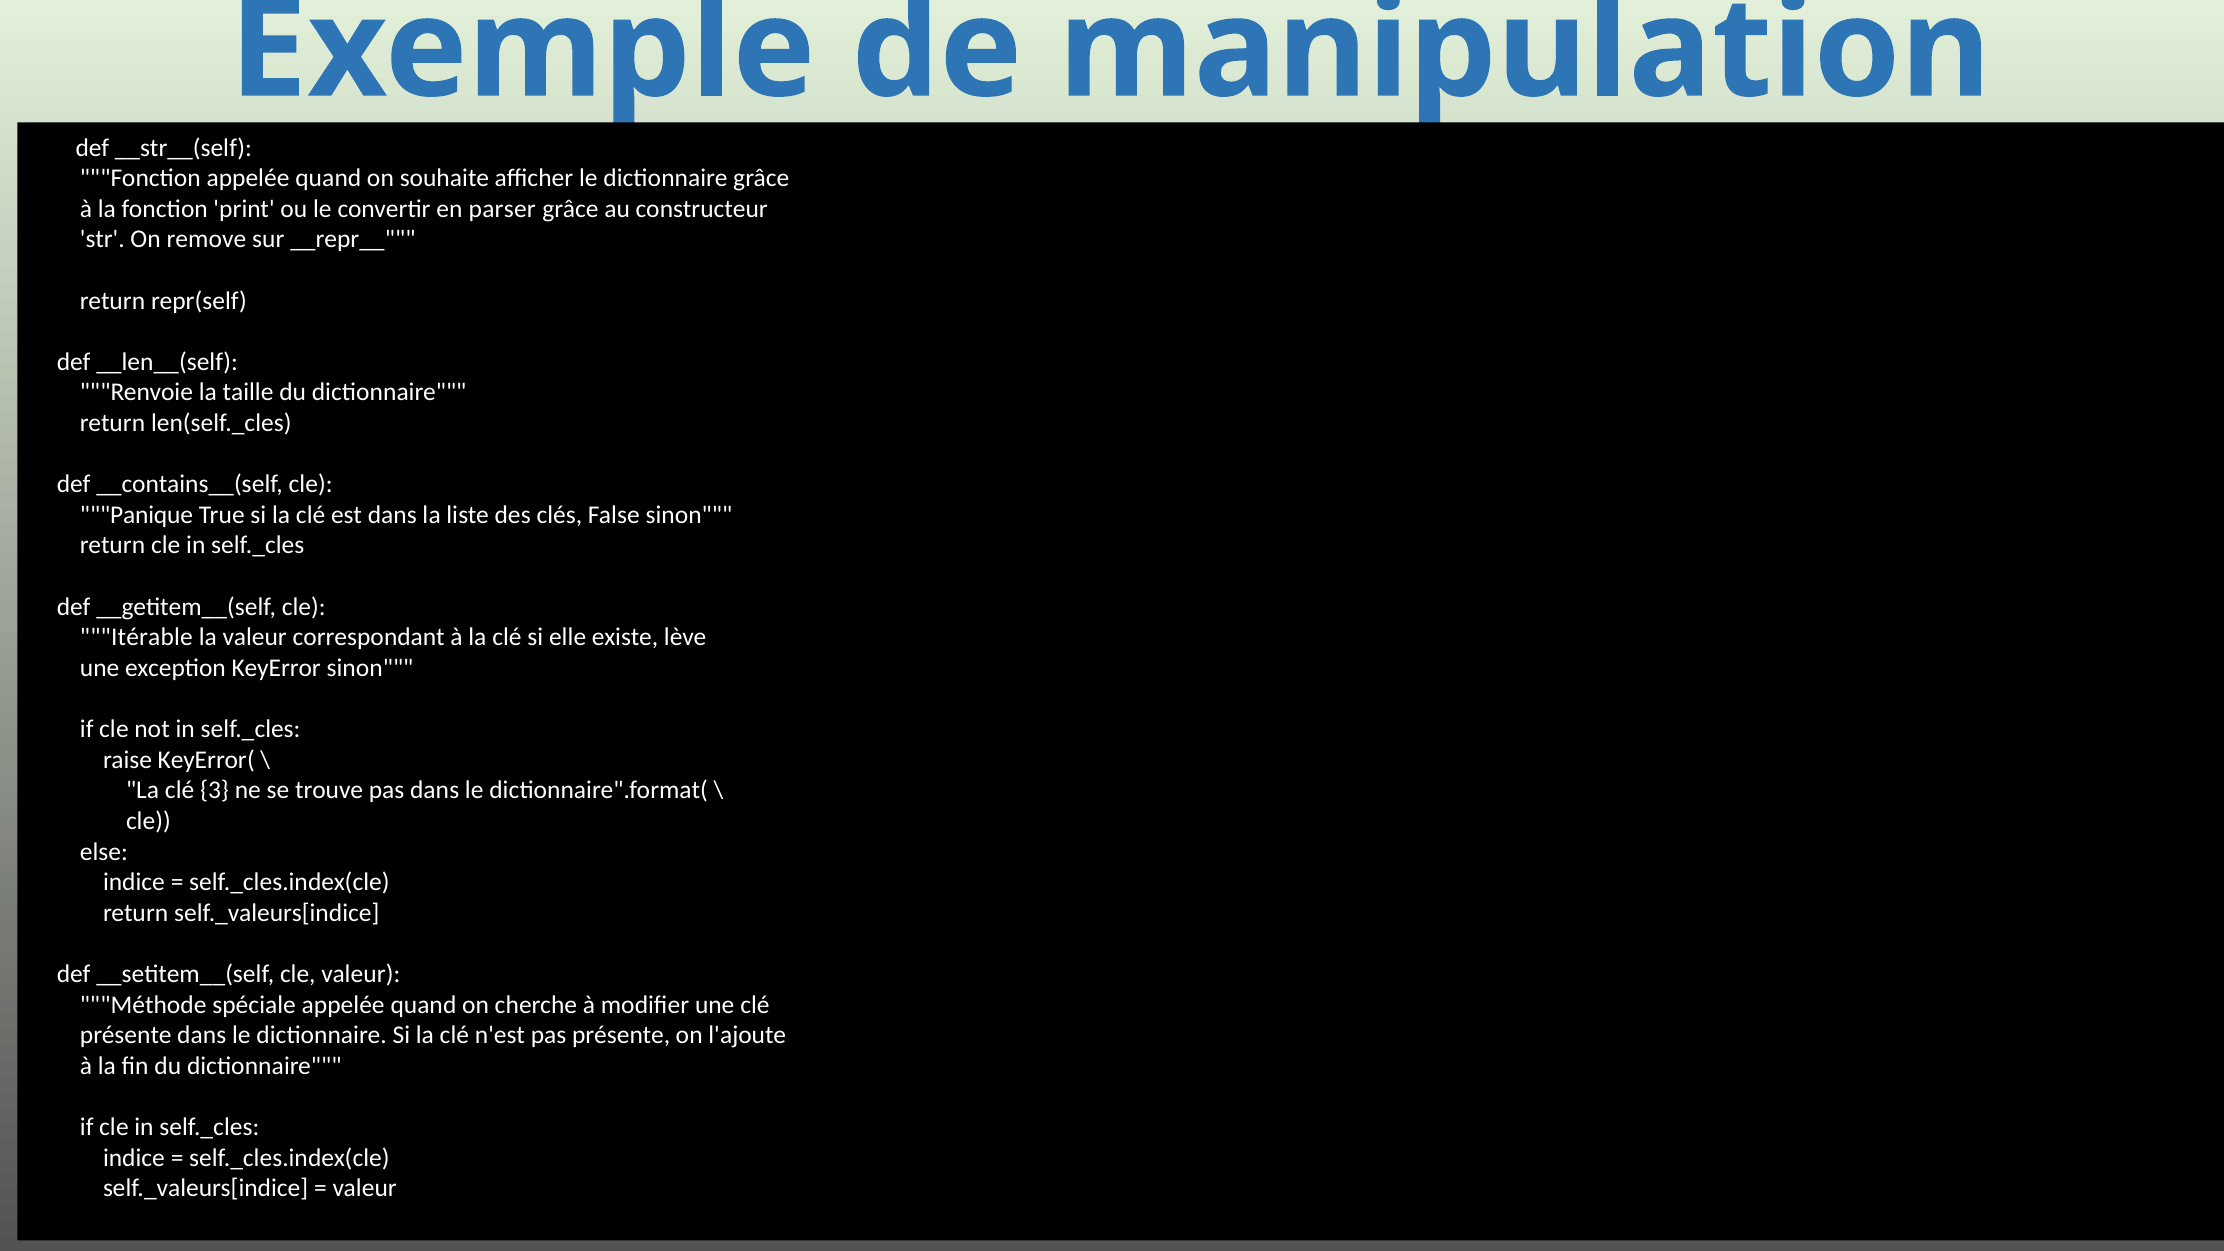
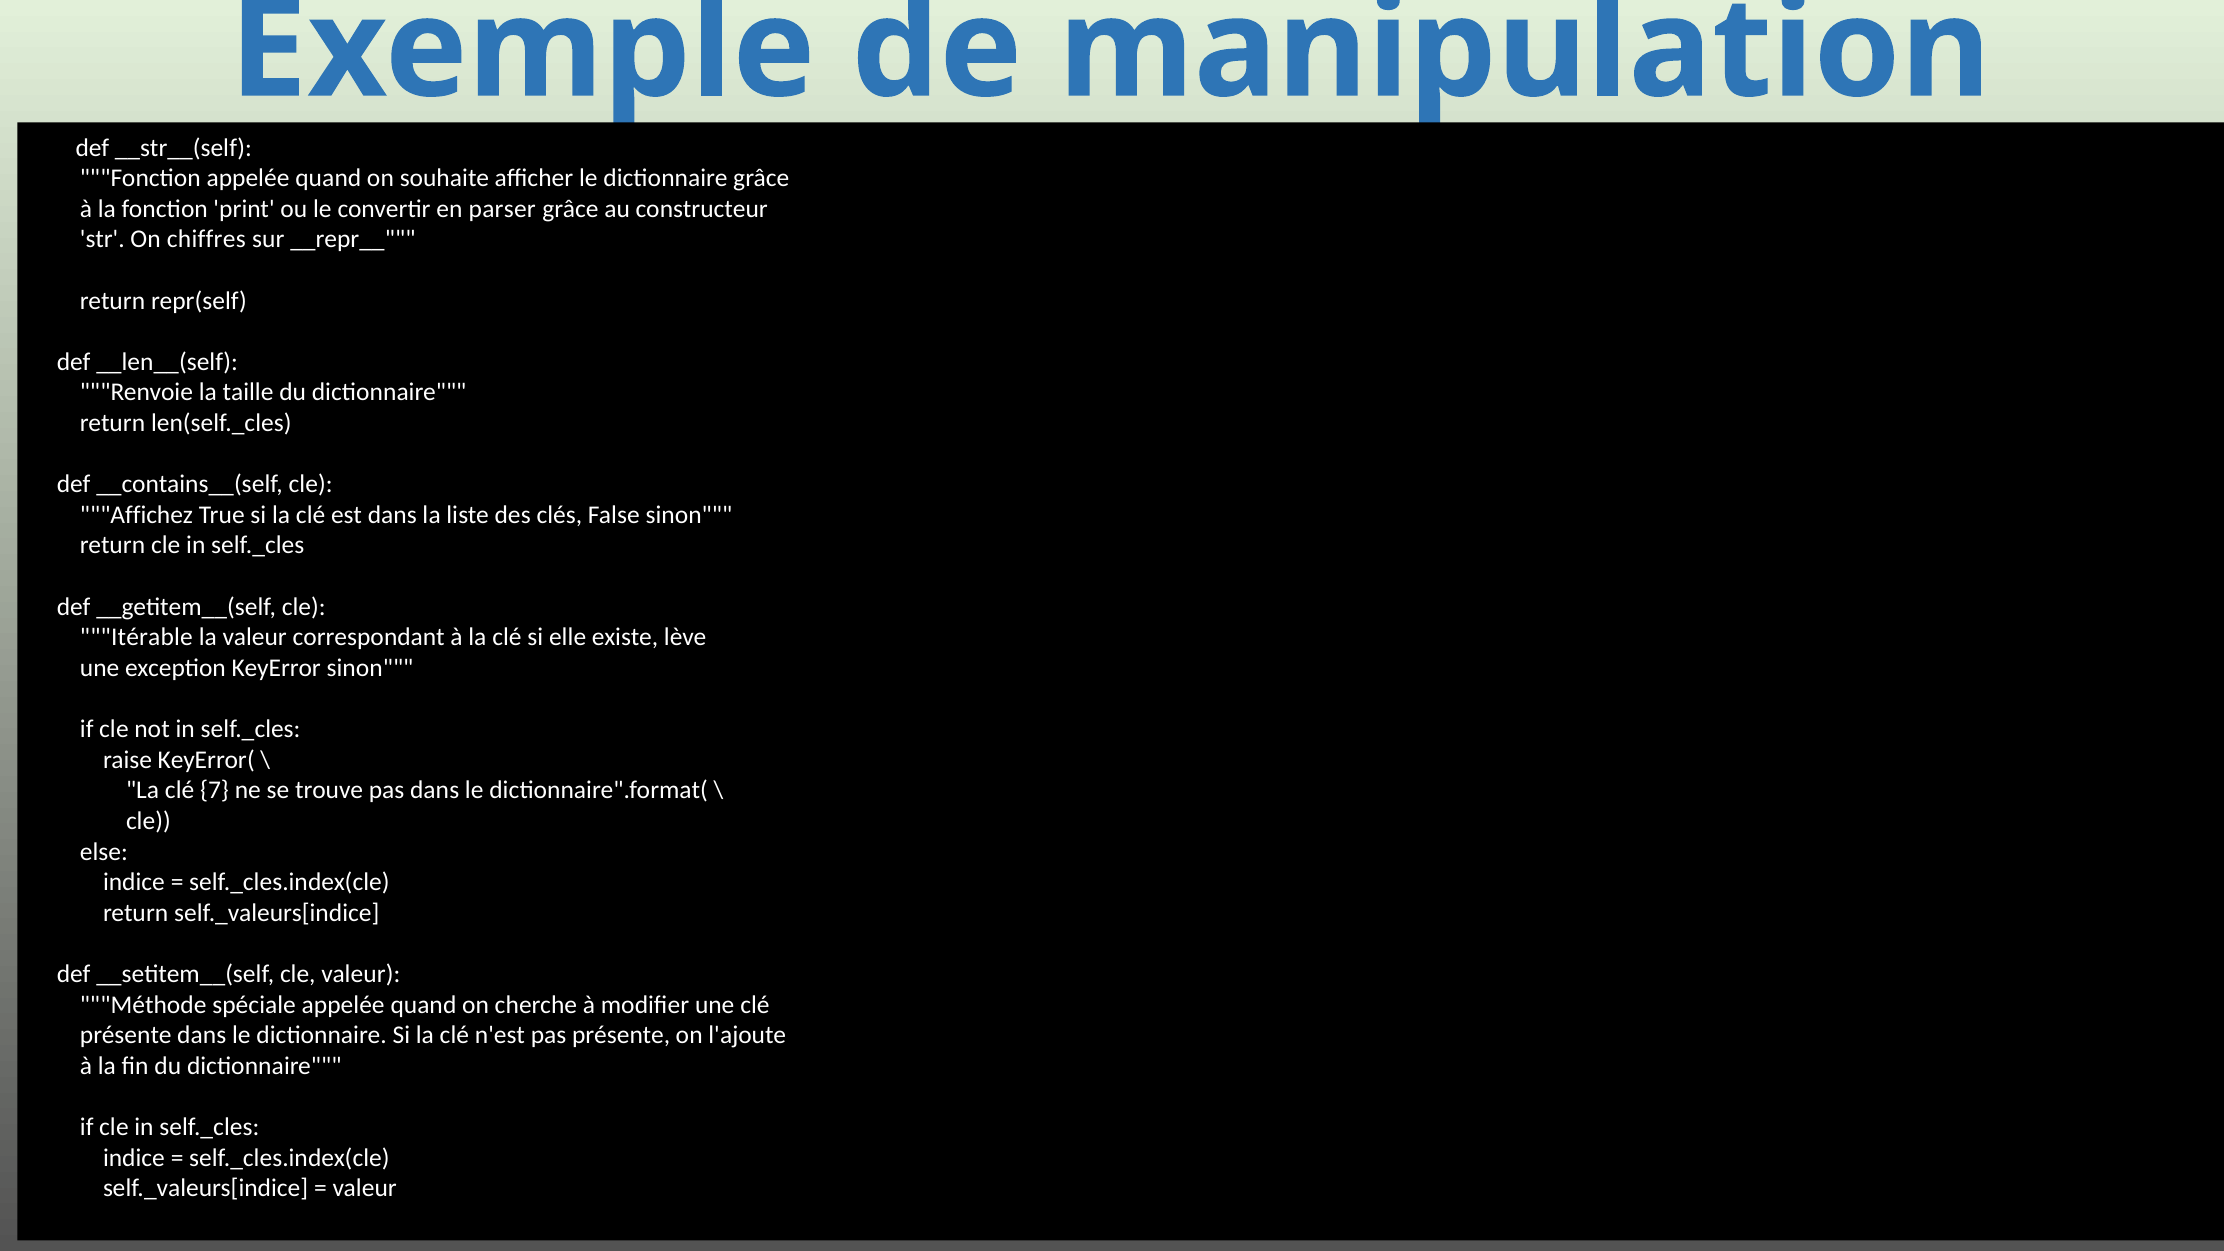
remove: remove -> chiffres (206, 240)
Panique: Panique -> Affichez (136, 515)
3: 3 -> 7 (215, 790)
